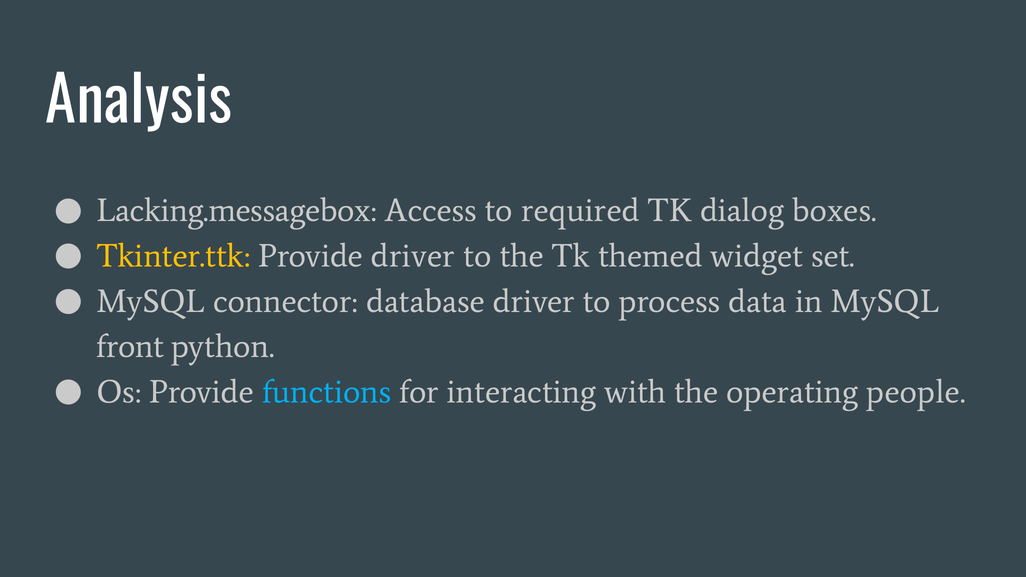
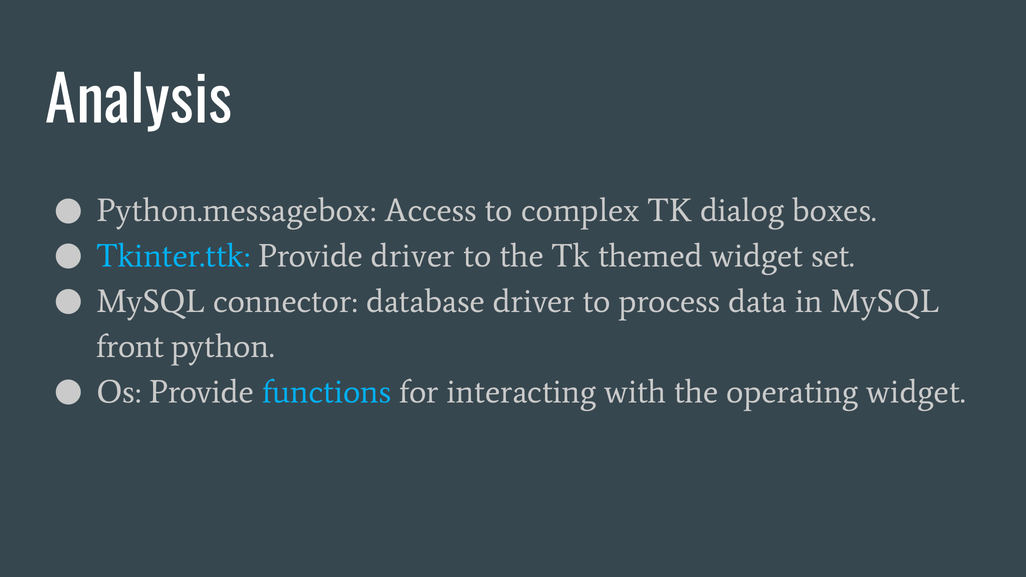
Lacking.messagebox: Lacking.messagebox -> Python.messagebox (236, 211)
required: required -> complex (580, 211)
Tkinter.ttk colour: yellow -> light blue (173, 256)
operating people: people -> widget (916, 392)
